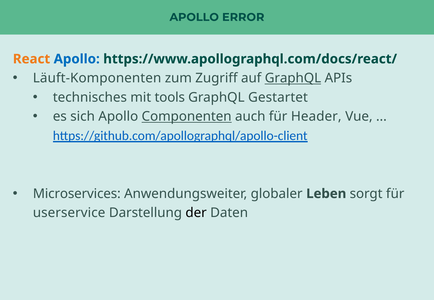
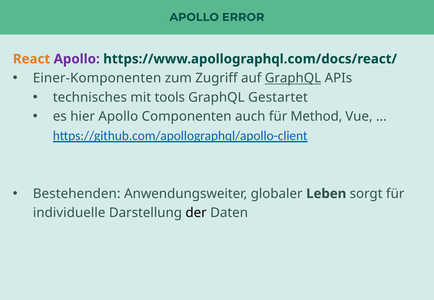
Apollo colour: blue -> purple (77, 59)
Läuft-Komponenten: Läuft-Komponenten -> Einer-Komponenten (97, 78)
sich: sich -> hier (83, 117)
Componenten underline: present -> none (187, 117)
Header: Header -> Method (316, 117)
Microservices: Microservices -> Bestehenden (77, 194)
userservice: userservice -> individuelle (69, 213)
